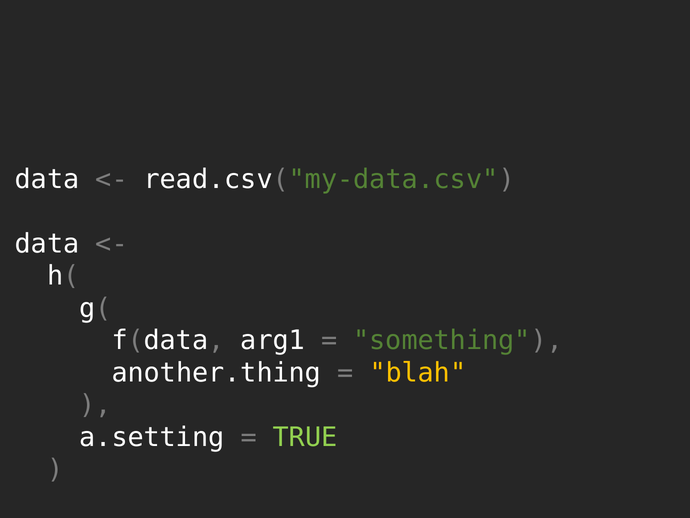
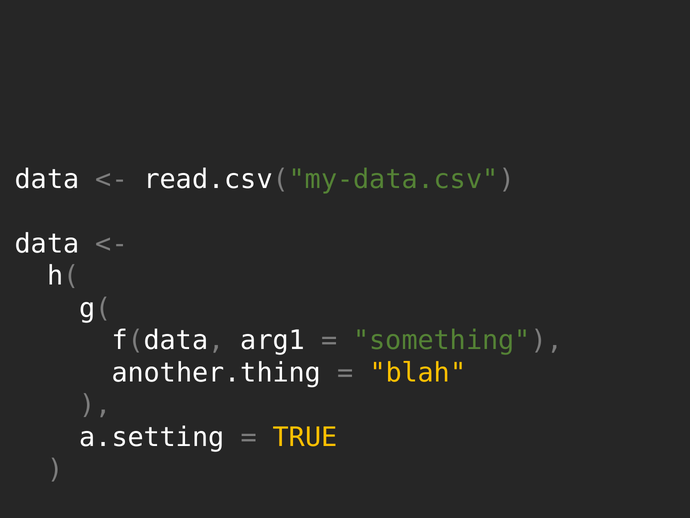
TRUE colour: light green -> yellow (305, 437)
